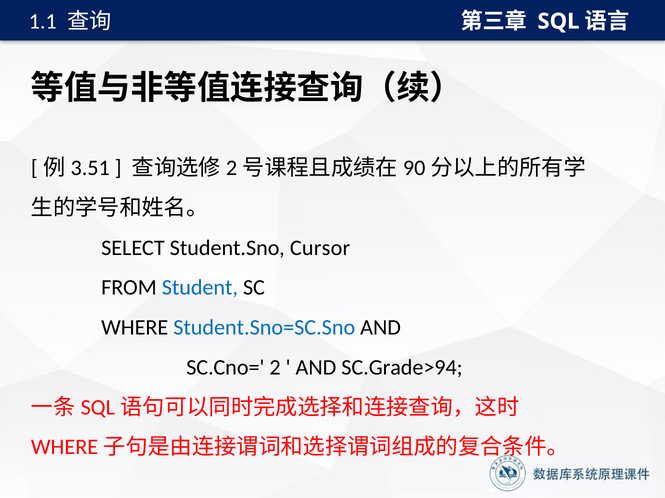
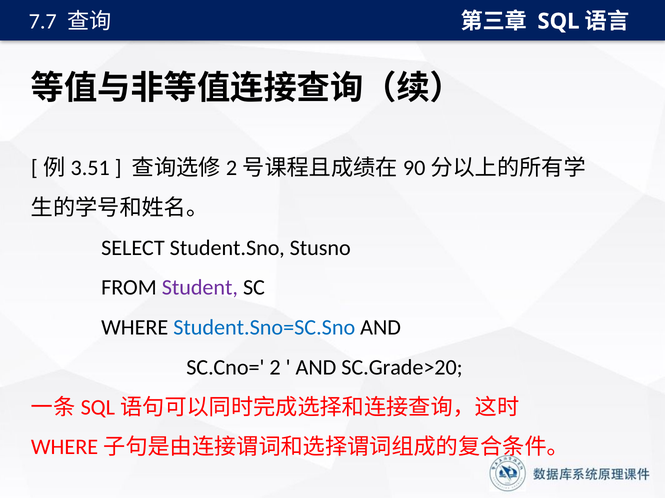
1.1: 1.1 -> 7.7 (43, 22)
Cursor: Cursor -> Stusno (320, 248)
Student colour: blue -> purple (200, 288)
SC.Grade>94: SC.Grade>94 -> SC.Grade>20 (402, 368)
